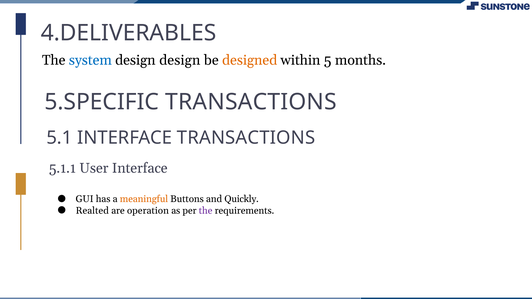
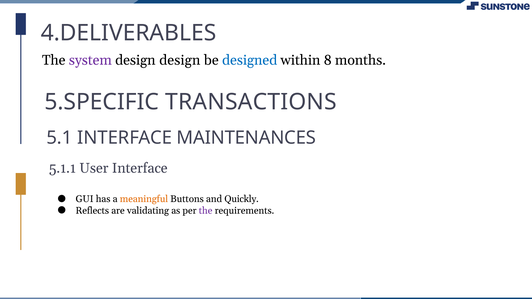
system colour: blue -> purple (90, 60)
designed colour: orange -> blue (250, 60)
5: 5 -> 8 (328, 60)
INTERFACE TRANSACTIONS: TRANSACTIONS -> MAINTENANCES (246, 138)
Realted: Realted -> Reflects (92, 211)
operation: operation -> validating (148, 211)
